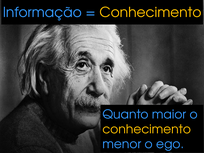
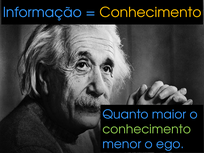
conhecimento colour: yellow -> light green (147, 129)
